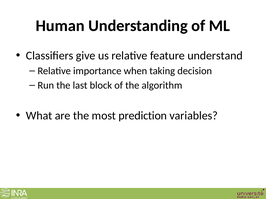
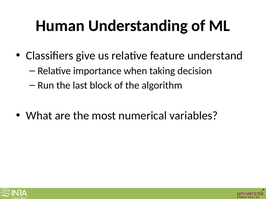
prediction: prediction -> numerical (143, 116)
